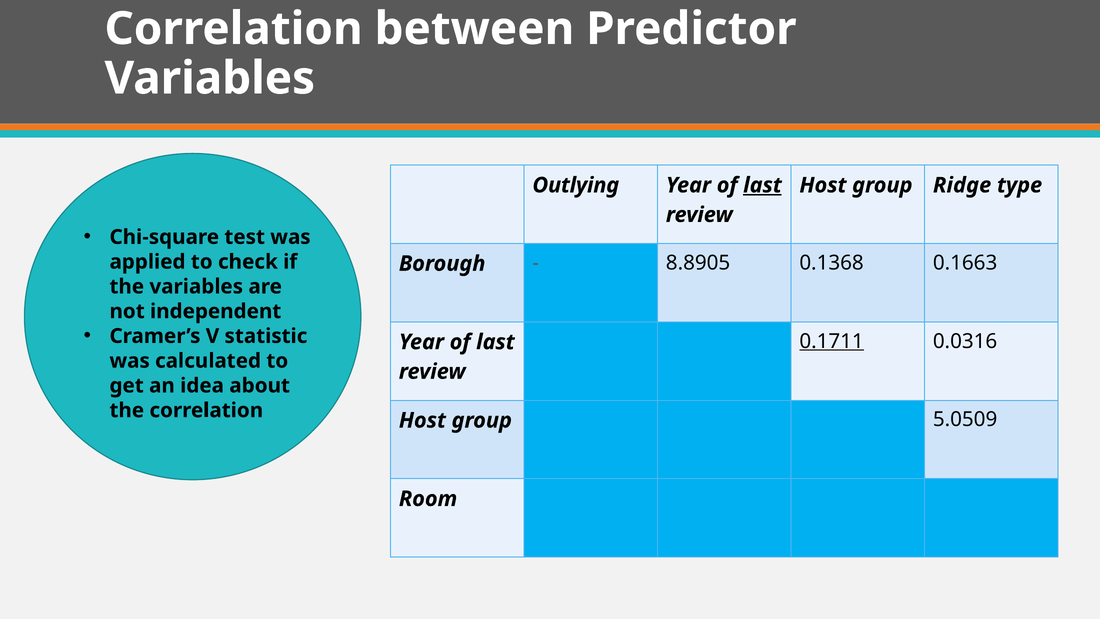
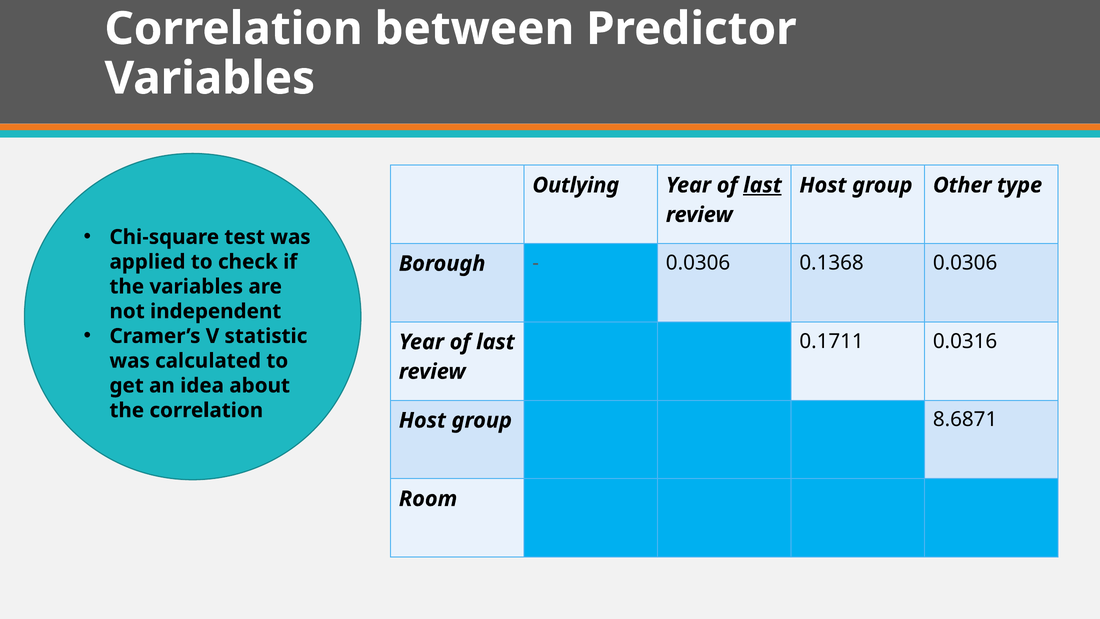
Ridge: Ridge -> Other (962, 185)
8.8905: 8.8905 -> 0.0306 (698, 263)
0.1368 0.1663: 0.1663 -> 0.0306 (965, 263)
0.1711 underline: present -> none (832, 341)
5.0509: 5.0509 -> 8.6871 (965, 419)
